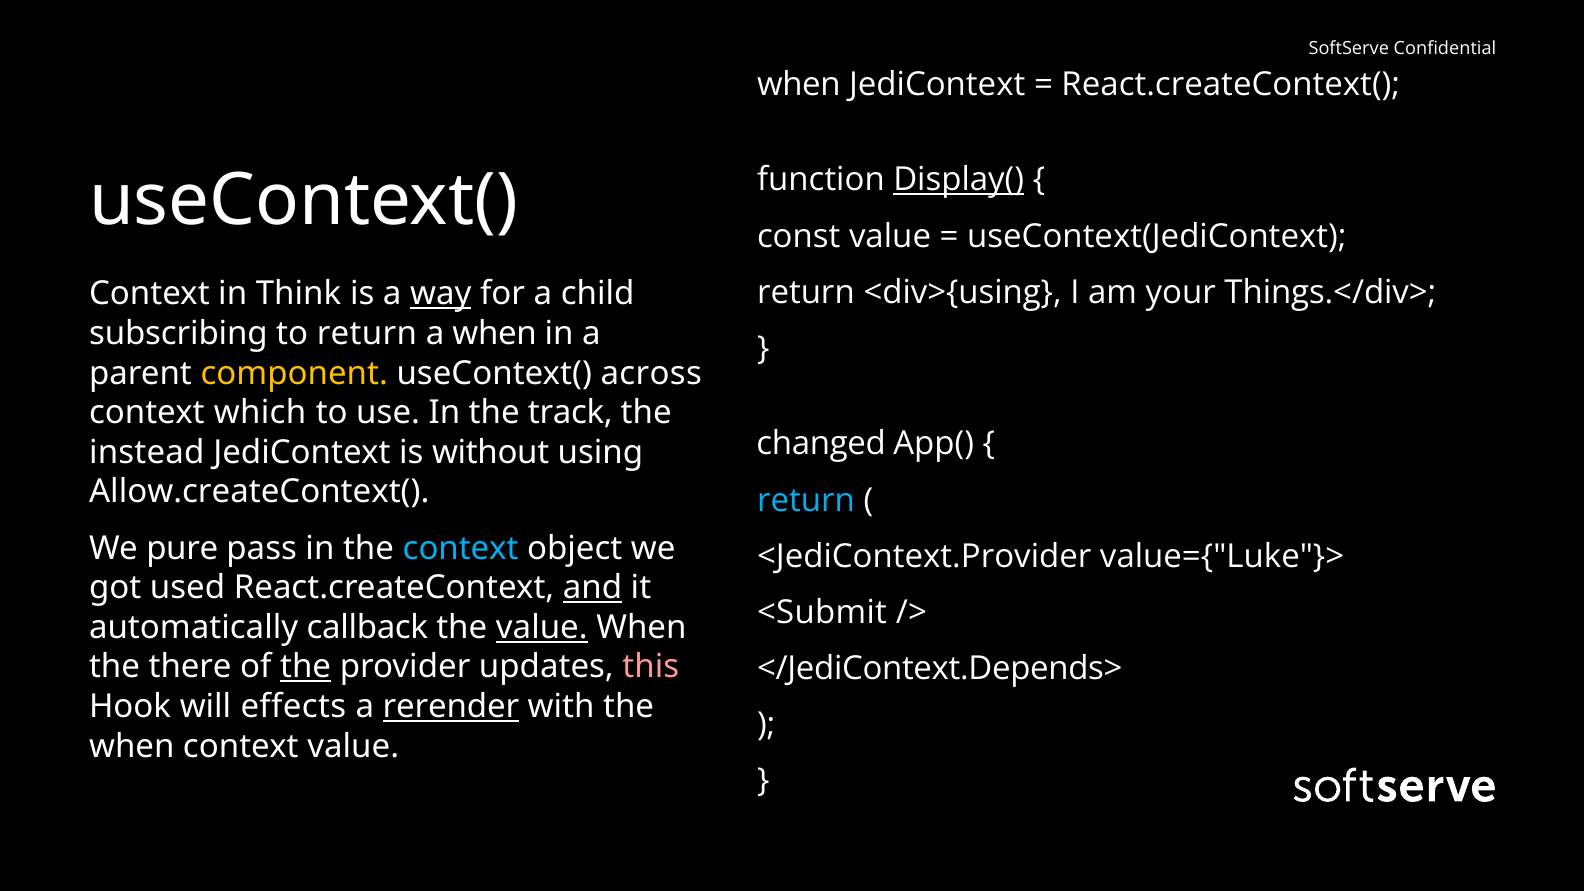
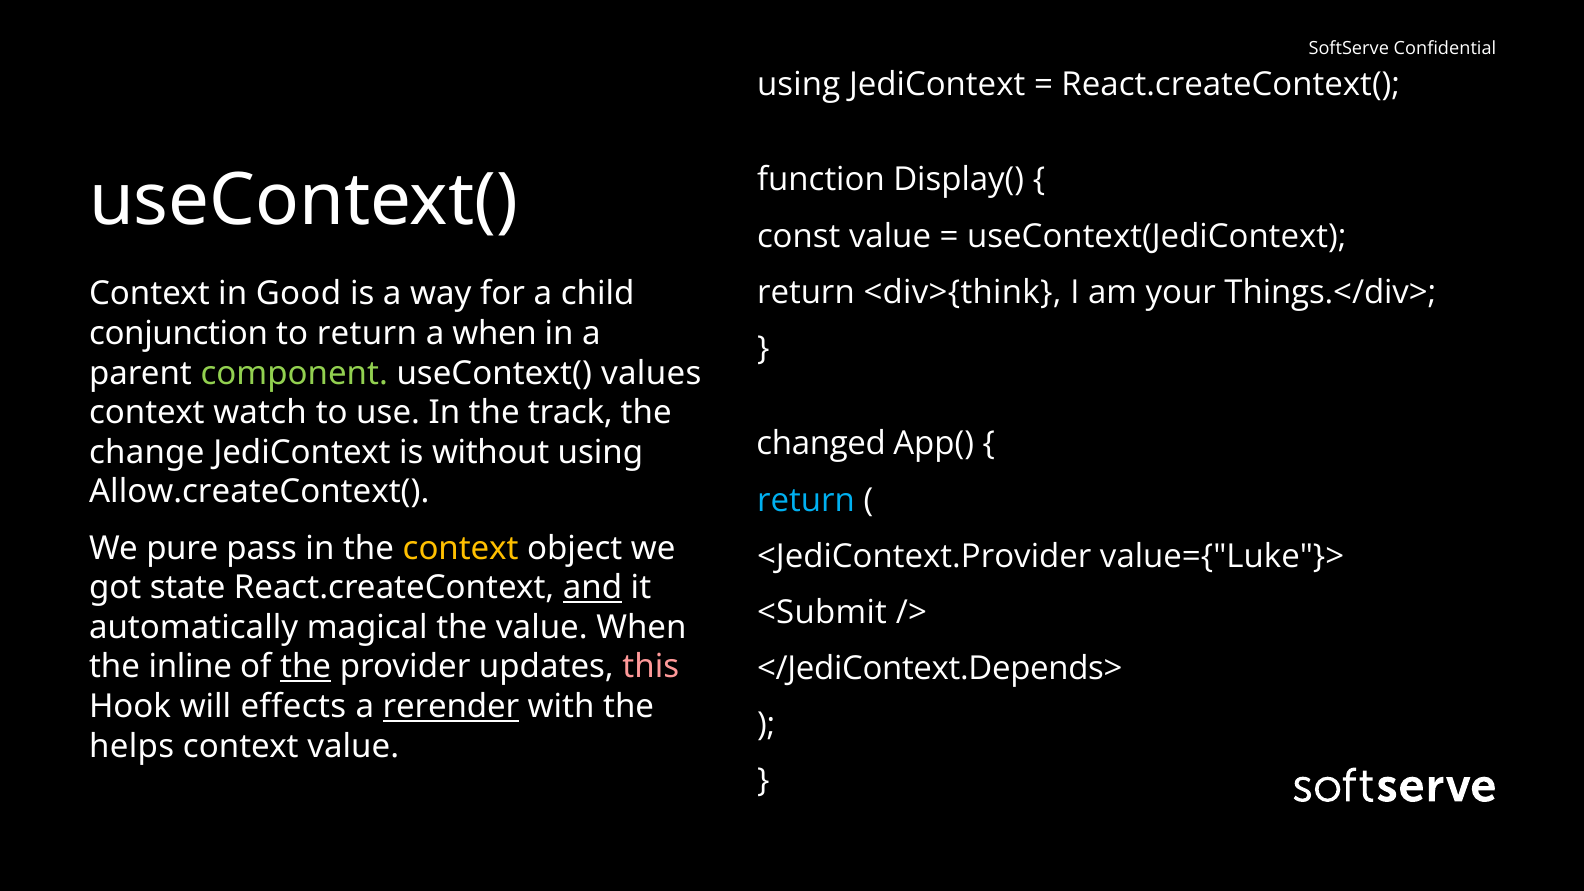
when: when -> using (799, 84)
Display( underline: present -> none (959, 180)
<div>{using: <div>{using -> <div>{think (962, 292)
Think: Think -> Good (298, 294)
way underline: present -> none (441, 294)
subscribing: subscribing -> conjunction (178, 334)
component colour: yellow -> light green (294, 373)
across: across -> values (651, 373)
which: which -> watch (260, 413)
instead: instead -> change (147, 452)
context colour: light blue -> yellow (461, 548)
used: used -> state (188, 588)
callback: callback -> magical (367, 627)
value underline: present -> none (542, 627)
there: there -> inline (190, 667)
when: when -> helps (132, 746)
